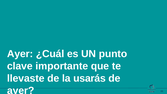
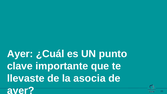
usarás: usarás -> asocia (89, 78)
